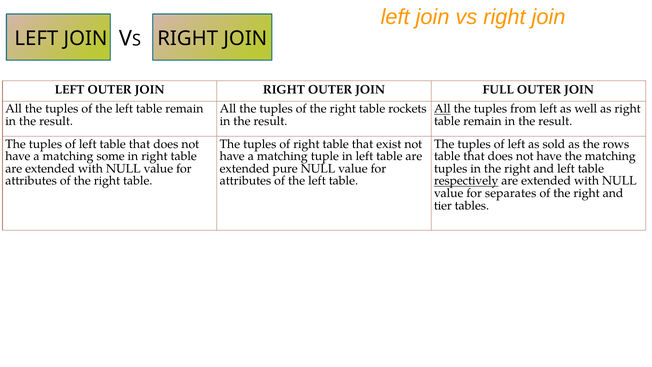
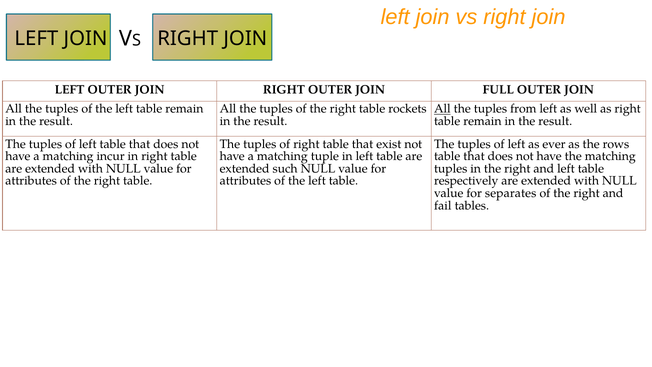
sold: sold -> ever (554, 144)
some: some -> incur (111, 156)
pure: pure -> such (285, 169)
respectively underline: present -> none (466, 181)
tier: tier -> fail (443, 205)
